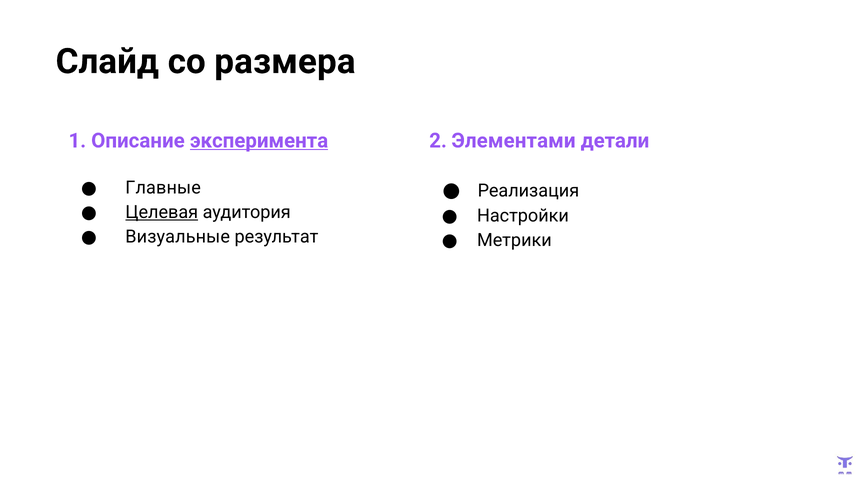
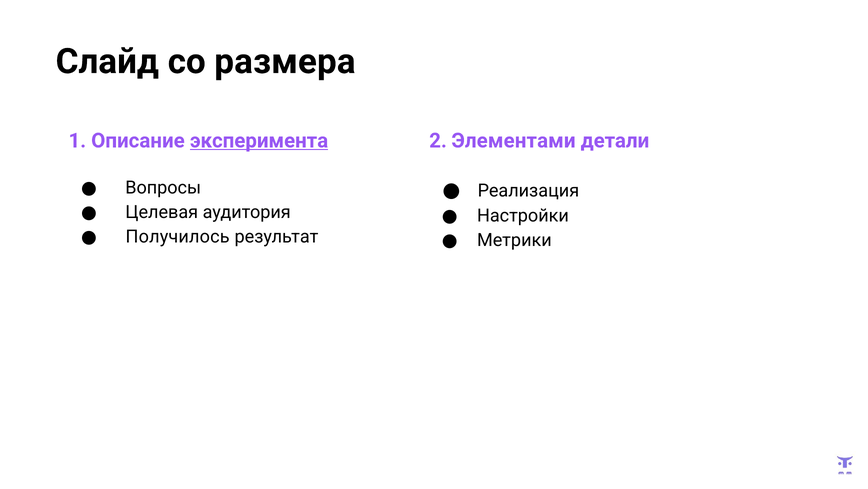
Главные: Главные -> Вопросы (163, 188)
Целевая underline: present -> none (162, 212)
Визуальные: Визуальные -> Получилось (178, 236)
